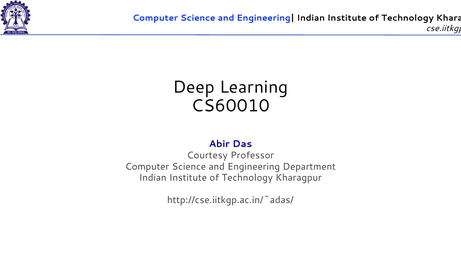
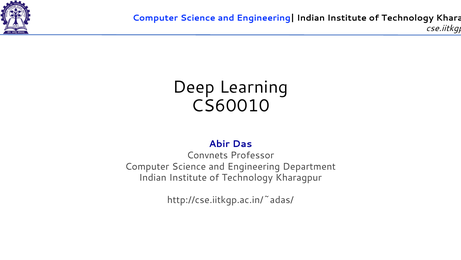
Courtesy: Courtesy -> Convnets (207, 155)
